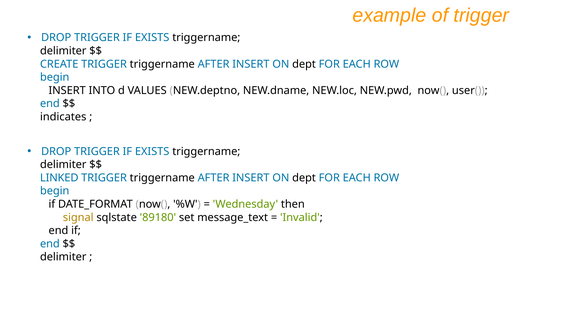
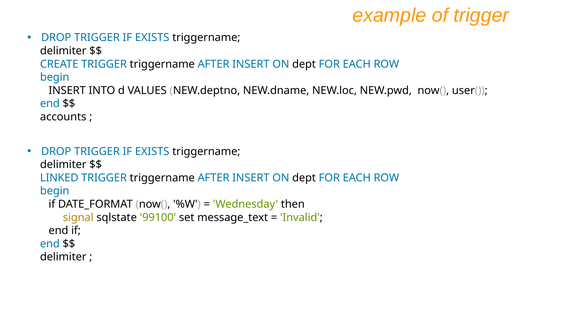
indicates: indicates -> accounts (63, 117)
89180: 89180 -> 99100 (158, 218)
